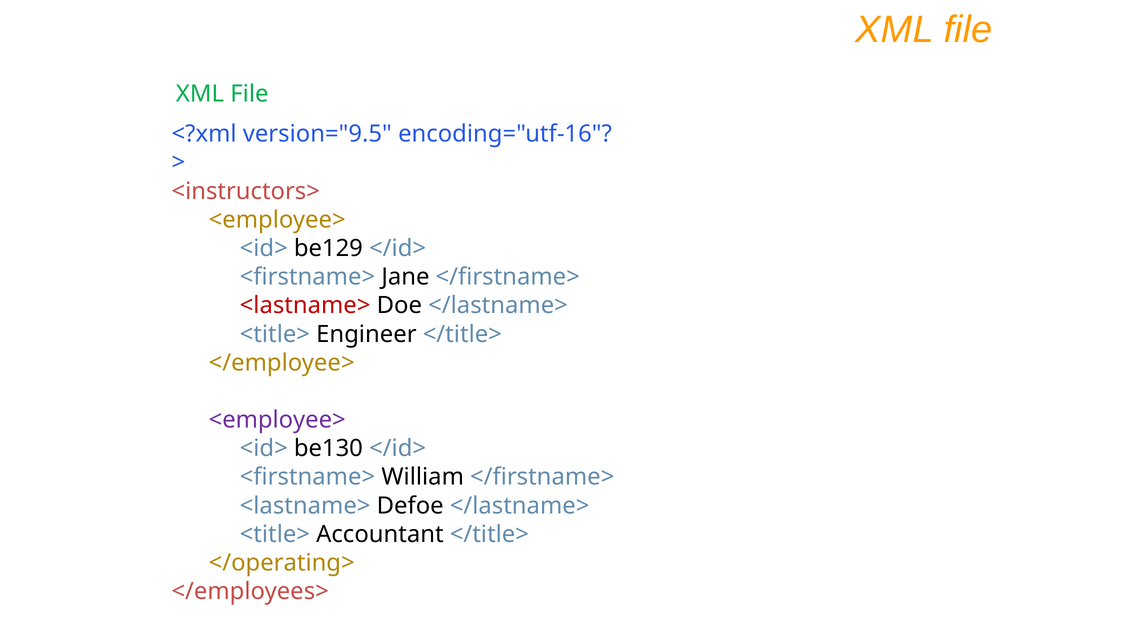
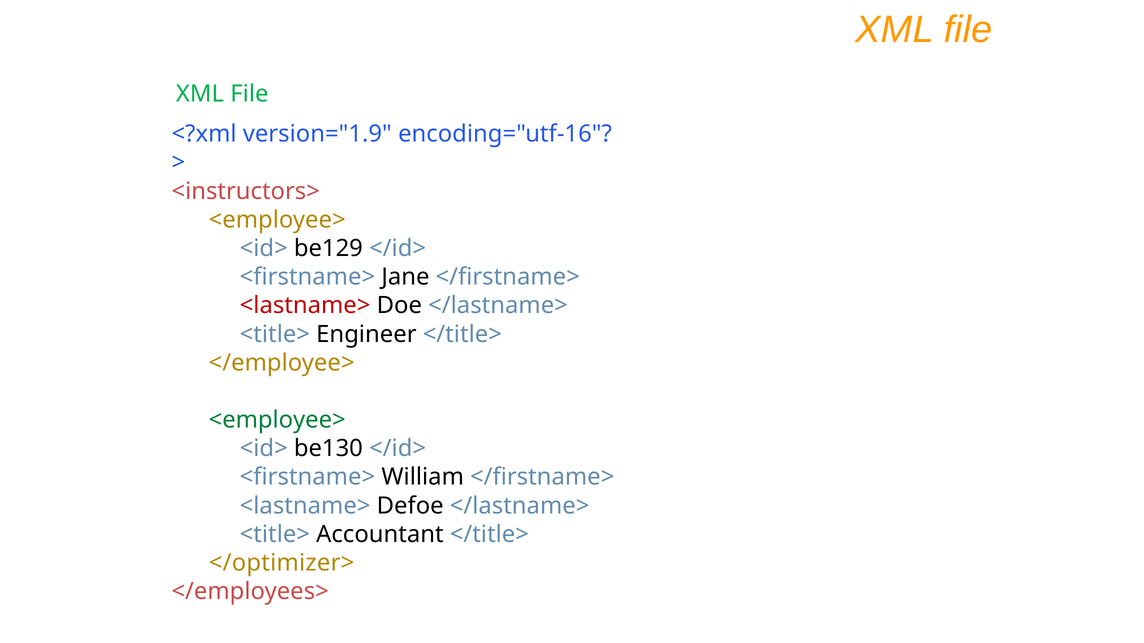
version="9.5: version="9.5 -> version="1.9 (317, 134)
<employee> colour: purple -> green (277, 420)
</operating>: </operating> -> </optimizer> (282, 563)
